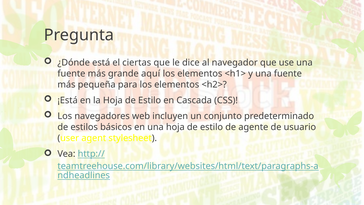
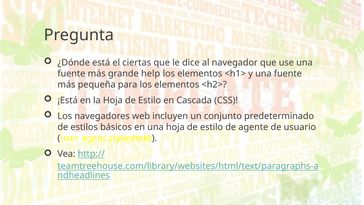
aquí: aquí -> help (151, 74)
